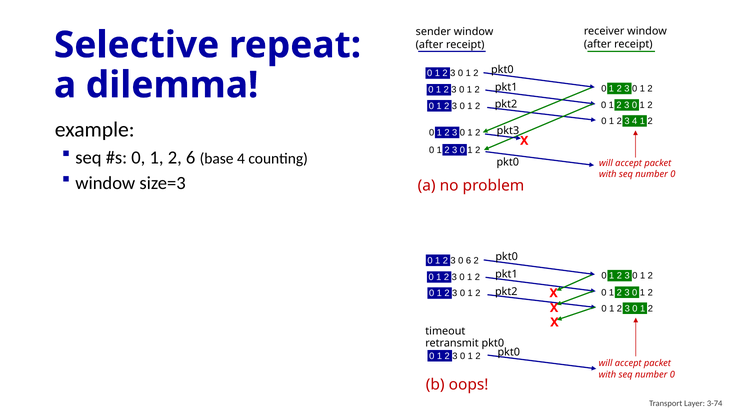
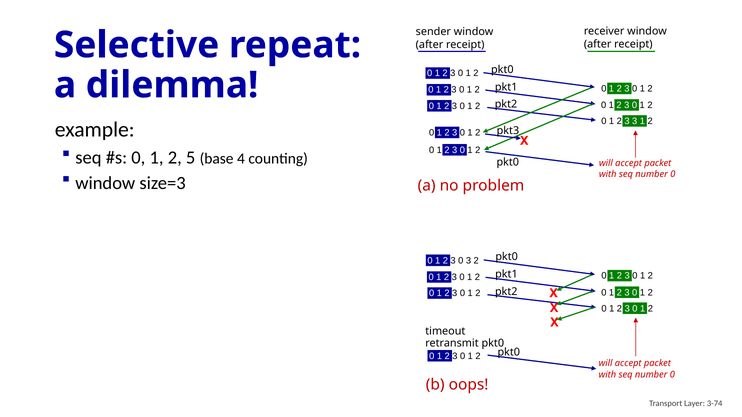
3 4: 4 -> 3 (635, 121)
2 6: 6 -> 5 (191, 158)
0 6: 6 -> 3 (468, 261)
